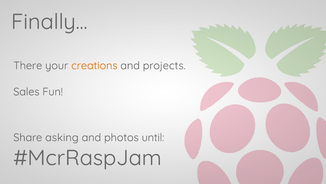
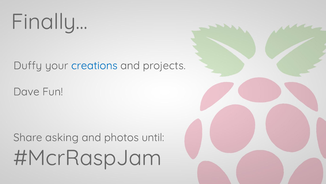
There: There -> Duffy (28, 65)
creations colour: orange -> blue (94, 65)
Sales: Sales -> Dave (26, 91)
